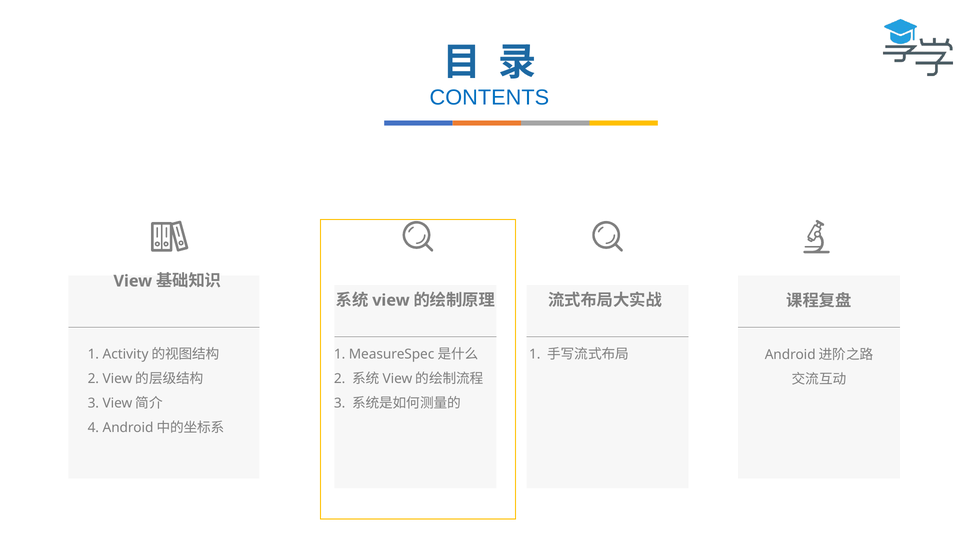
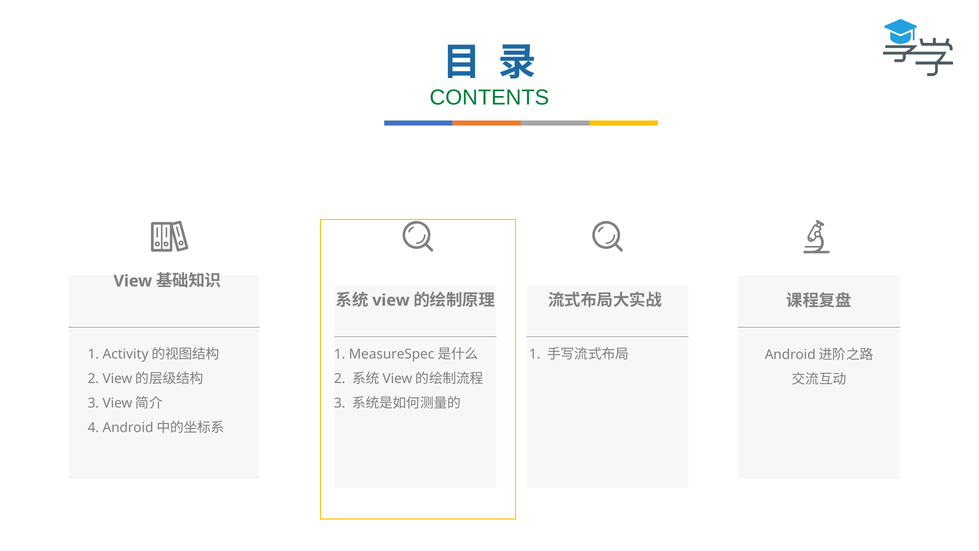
CONTENTS colour: blue -> green (489, 97)
